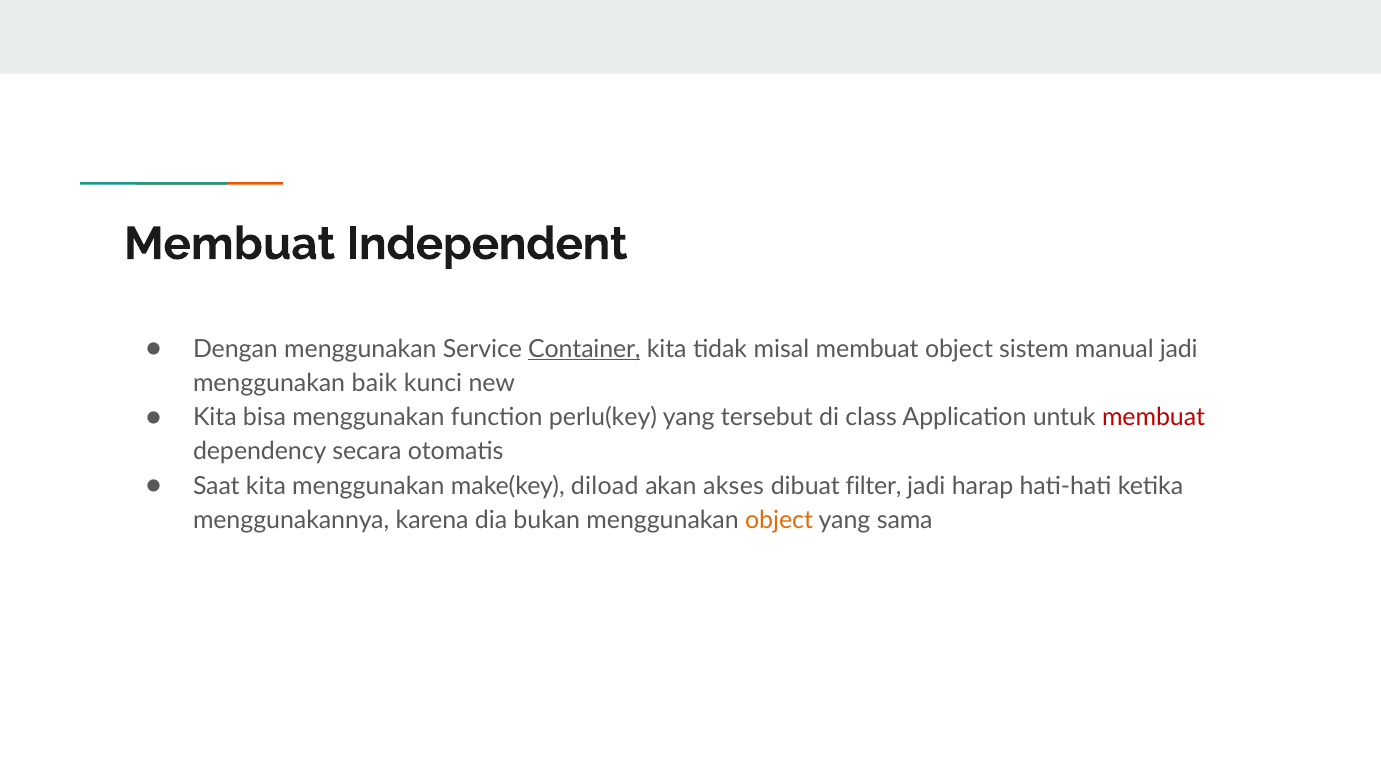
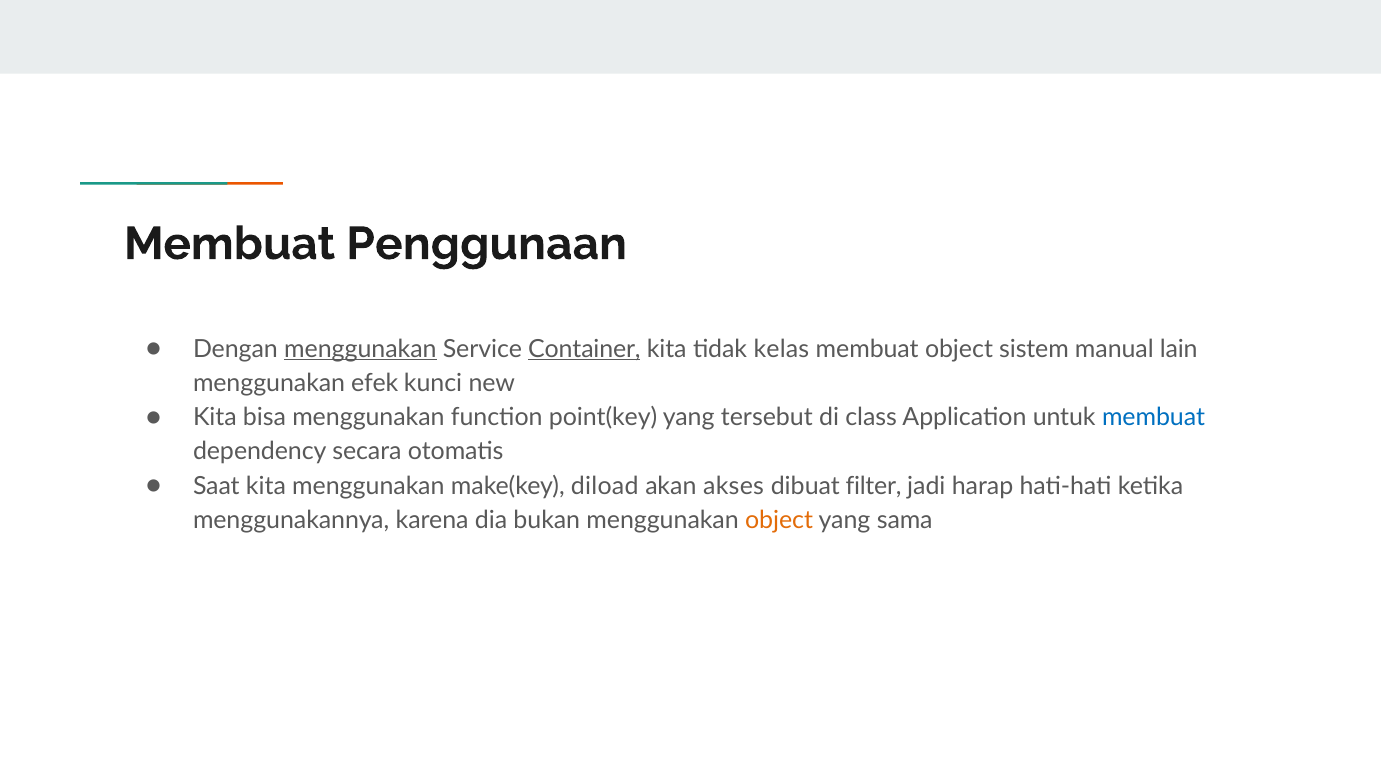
Independent: Independent -> Penggunaan (487, 244)
menggunakan underline: none -> present (360, 349)
misal: misal -> kelas (781, 349)
manual jadi: jadi -> lain (1179, 349)
baik: baik -> efek (375, 383)
perlu(key: perlu(key -> point(key (603, 417)
membuat colour: red -> blue (1154, 417)
